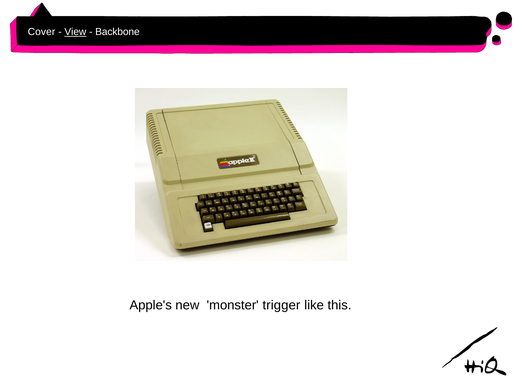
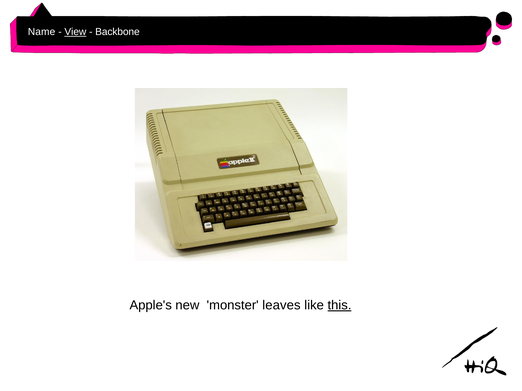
Cover: Cover -> Name (42, 32)
trigger: trigger -> leaves (281, 306)
this underline: none -> present (339, 306)
